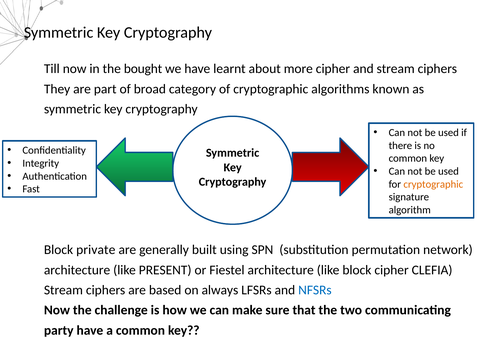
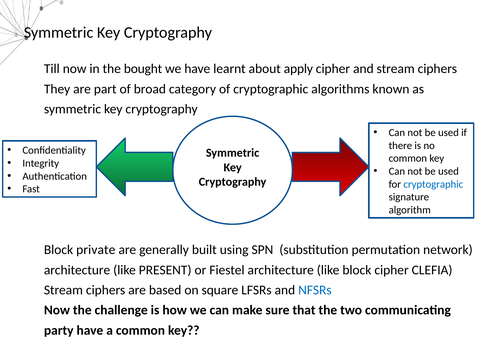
more: more -> apply (298, 69)
cryptographic colour: orange -> blue (433, 184)
always: always -> square (220, 290)
